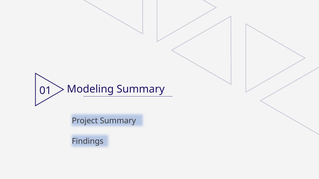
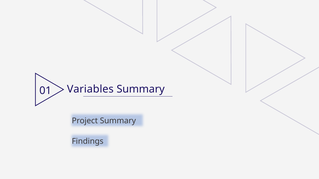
Modeling: Modeling -> Variables (90, 89)
